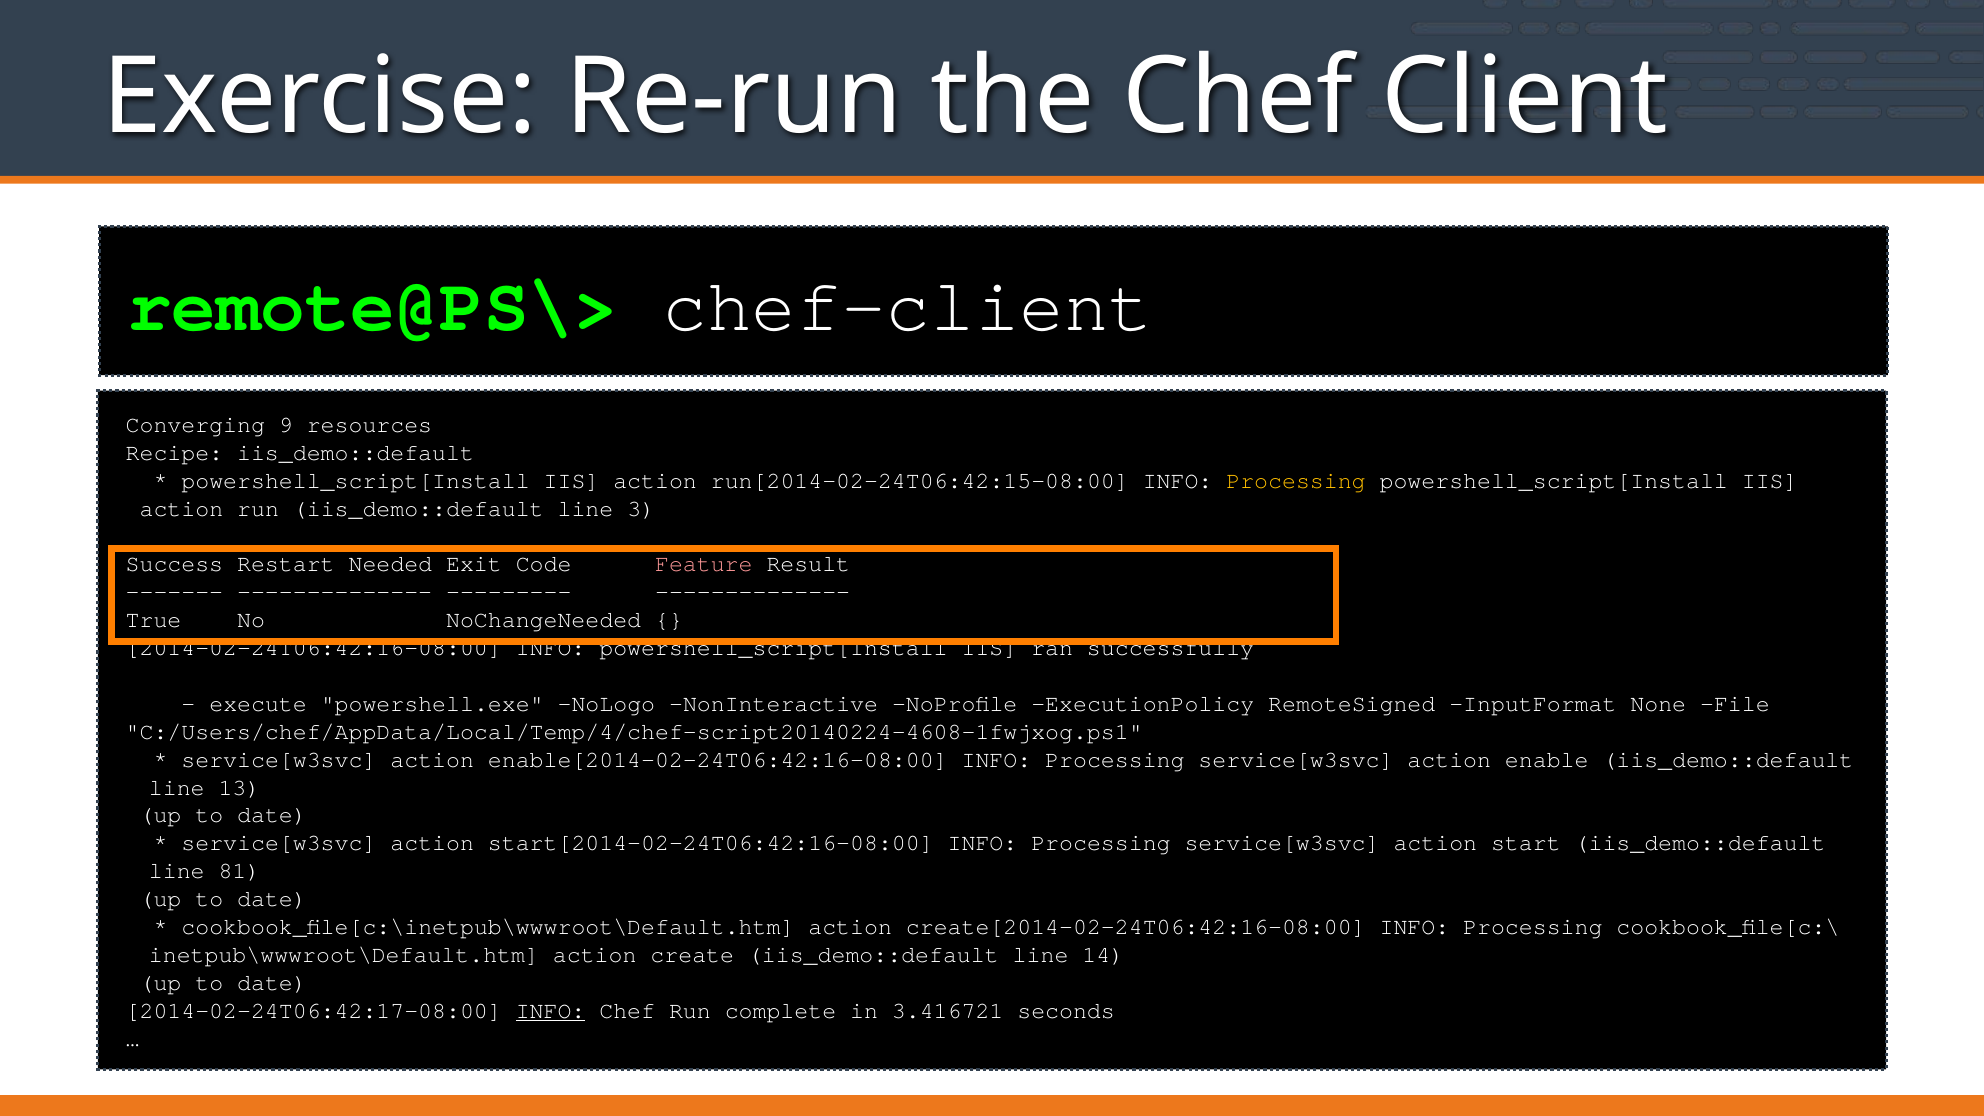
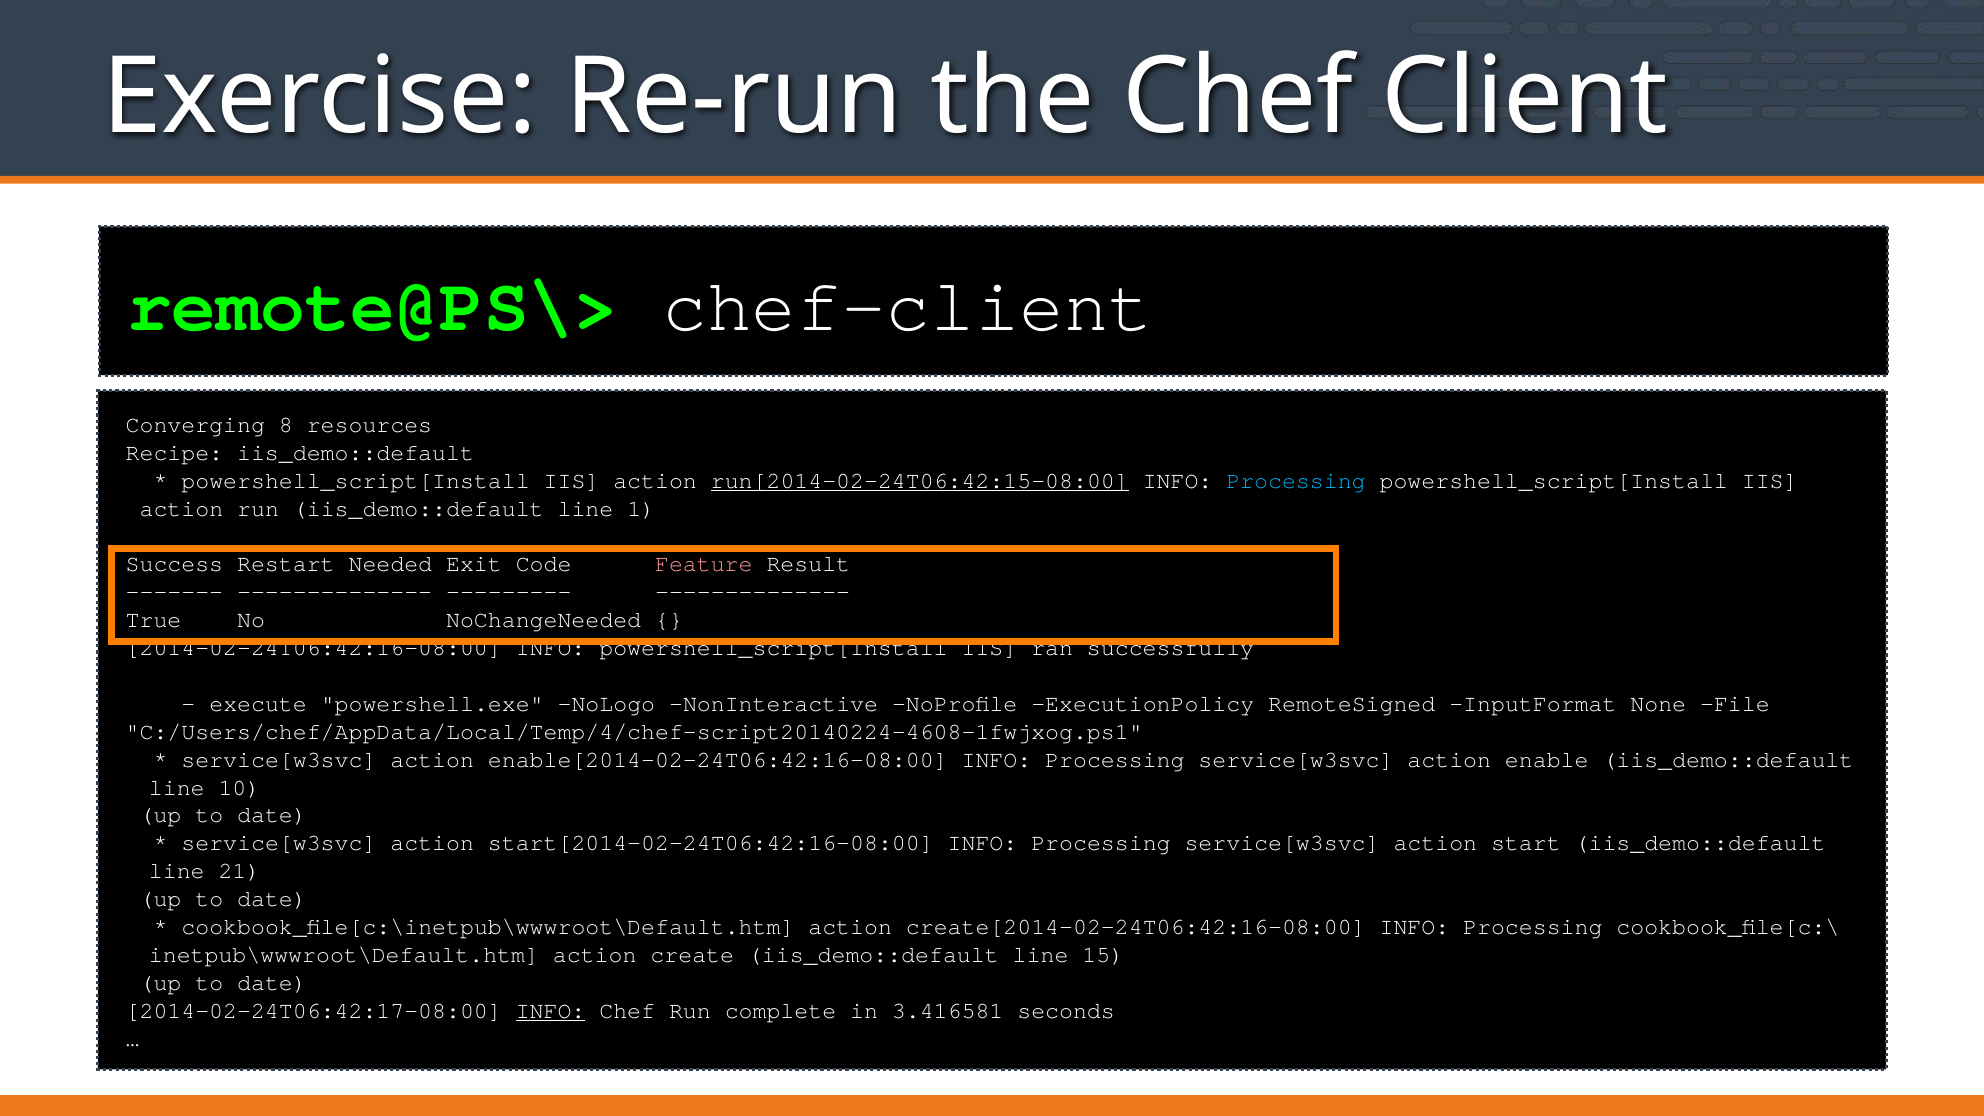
9: 9 -> 8 (286, 425)
run[2014-02-24T06:42:15-08:00 underline: none -> present (920, 480)
Processing colour: yellow -> light blue (1296, 480)
3: 3 -> 1 (641, 508)
13: 13 -> 10 (239, 787)
81: 81 -> 21 (239, 871)
14: 14 -> 15 (1103, 955)
3.416721: 3.416721 -> 3.416581 (948, 1011)
